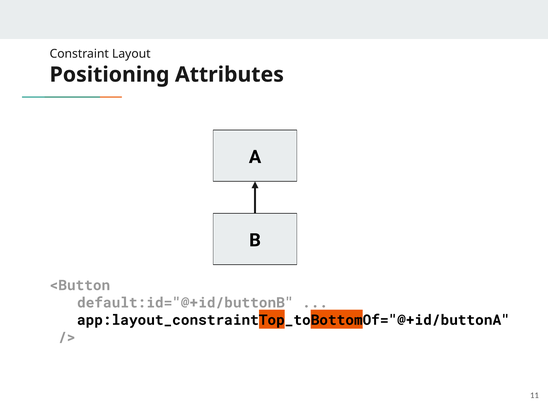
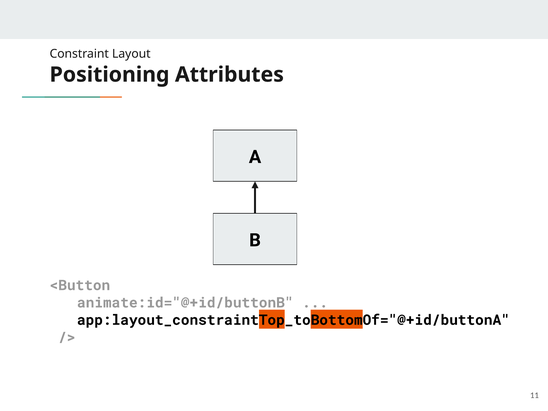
default:id="@+id/buttonB: default:id="@+id/buttonB -> animate:id="@+id/buttonB (185, 303)
